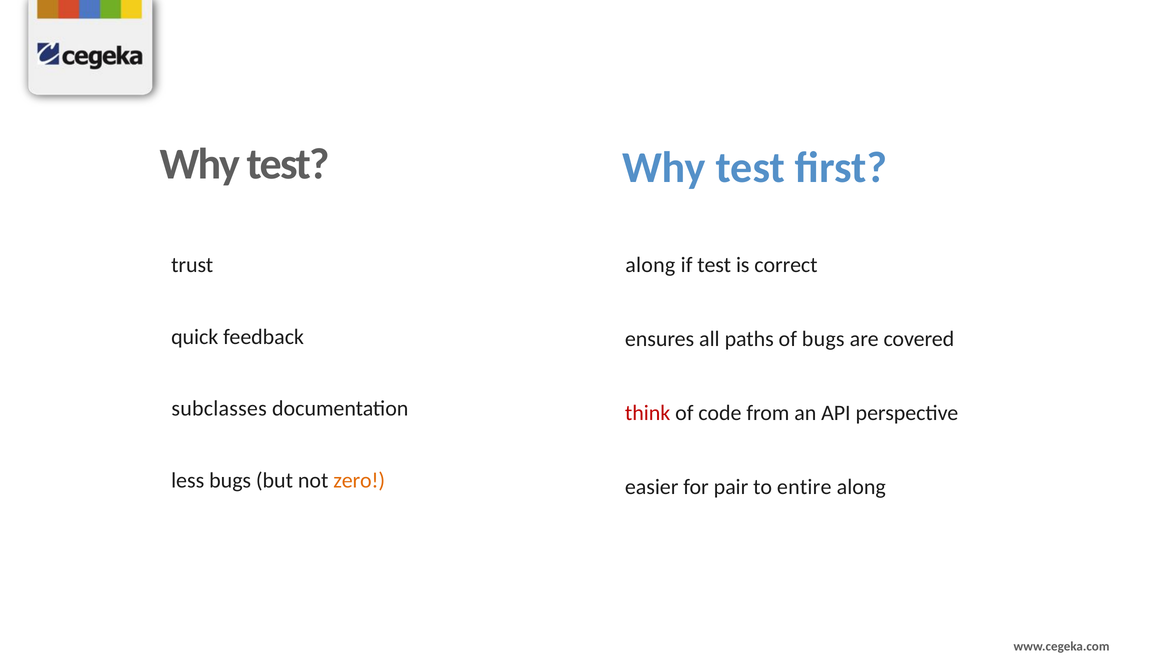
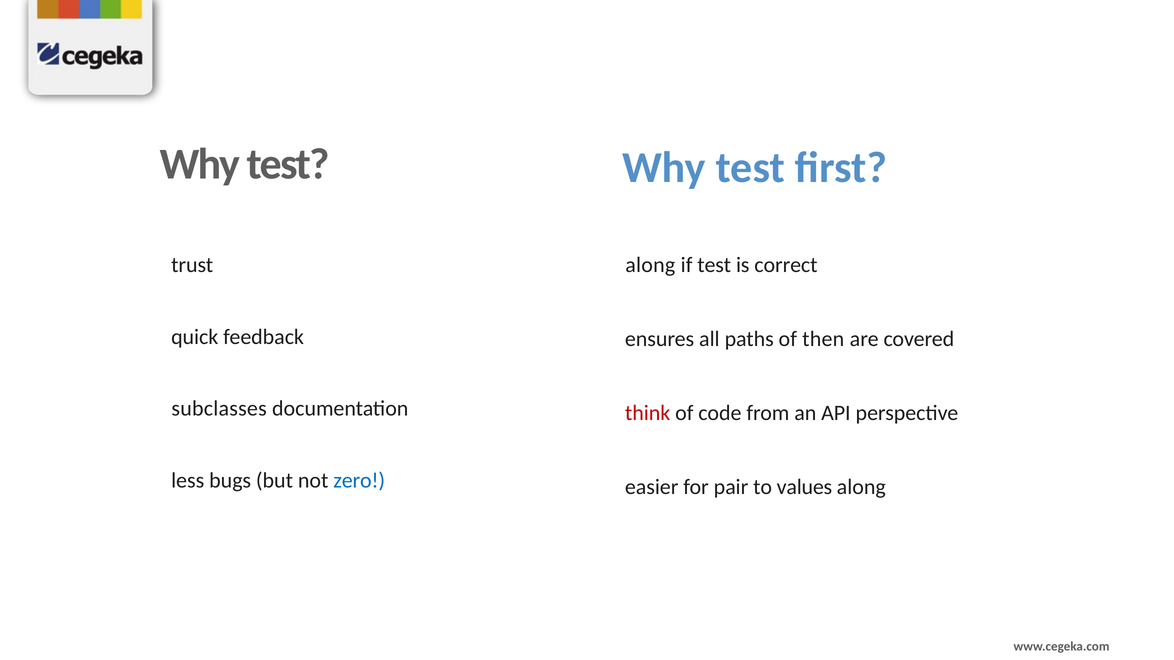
of bugs: bugs -> then (823, 339)
zero colour: orange -> blue (359, 481)
entire: entire -> values (804, 487)
